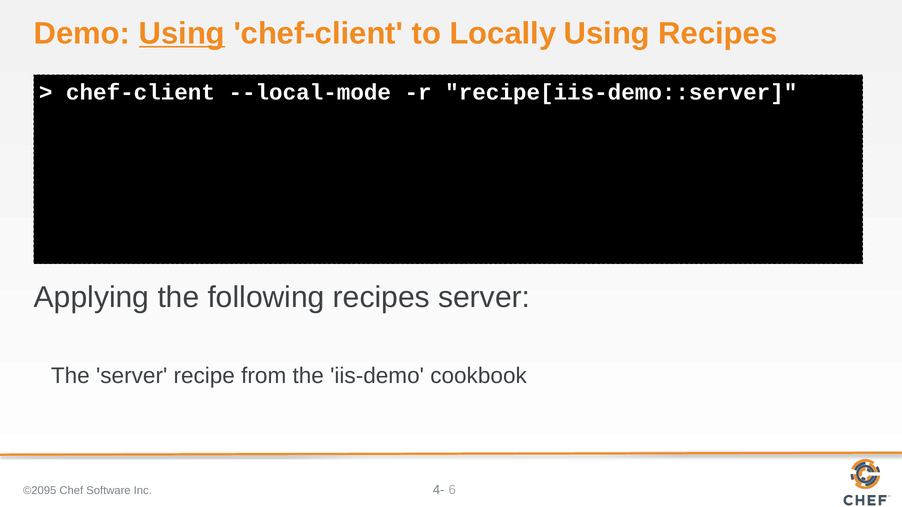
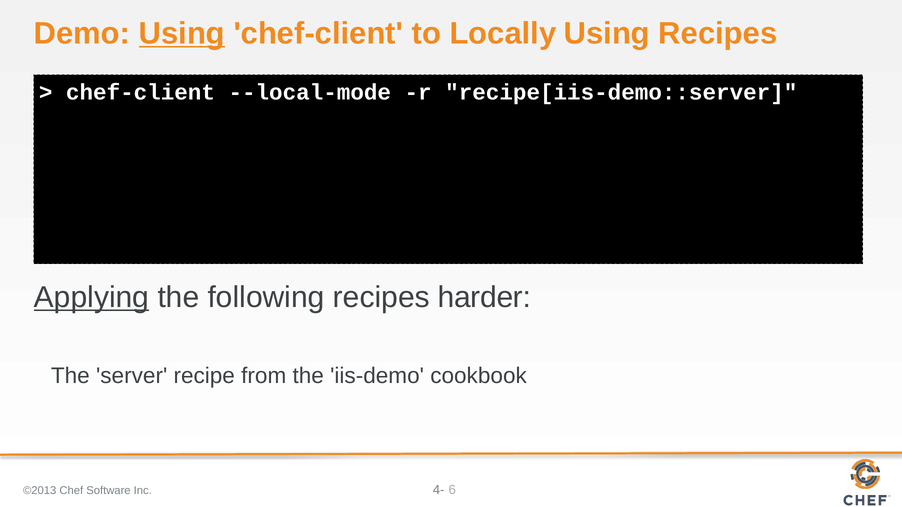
Applying underline: none -> present (92, 298)
recipes server: server -> harder (484, 298)
©2095: ©2095 -> ©2013 (40, 491)
